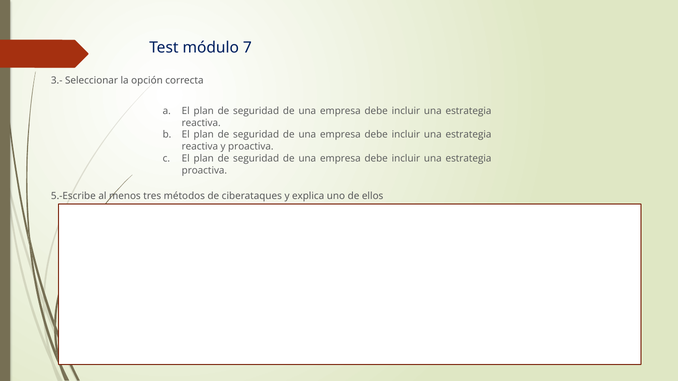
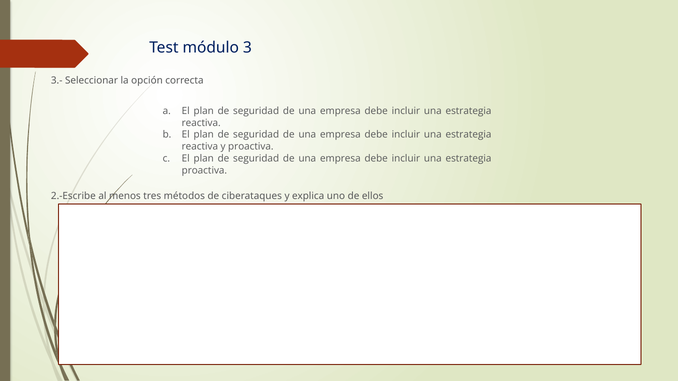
7: 7 -> 3 (247, 48)
5.-Escribe: 5.-Escribe -> 2.-Escribe (73, 196)
